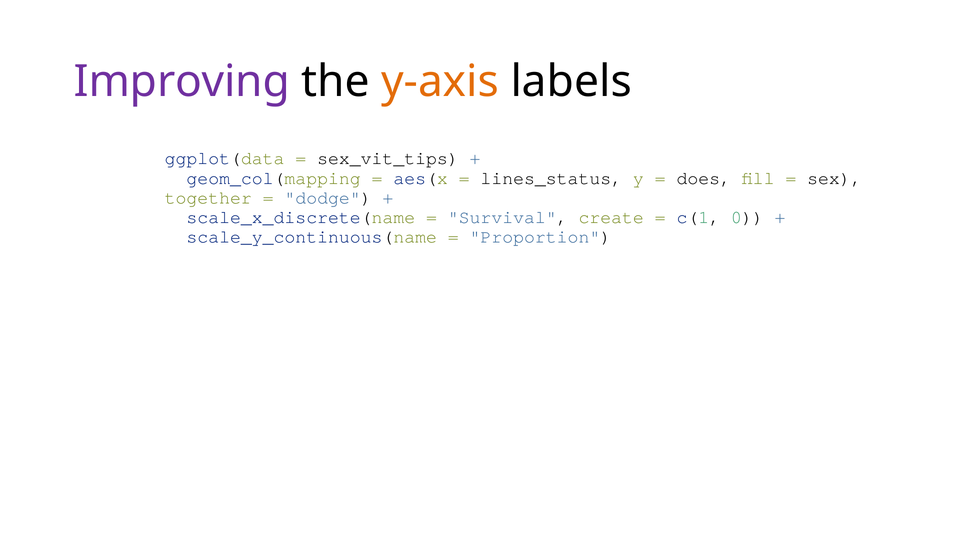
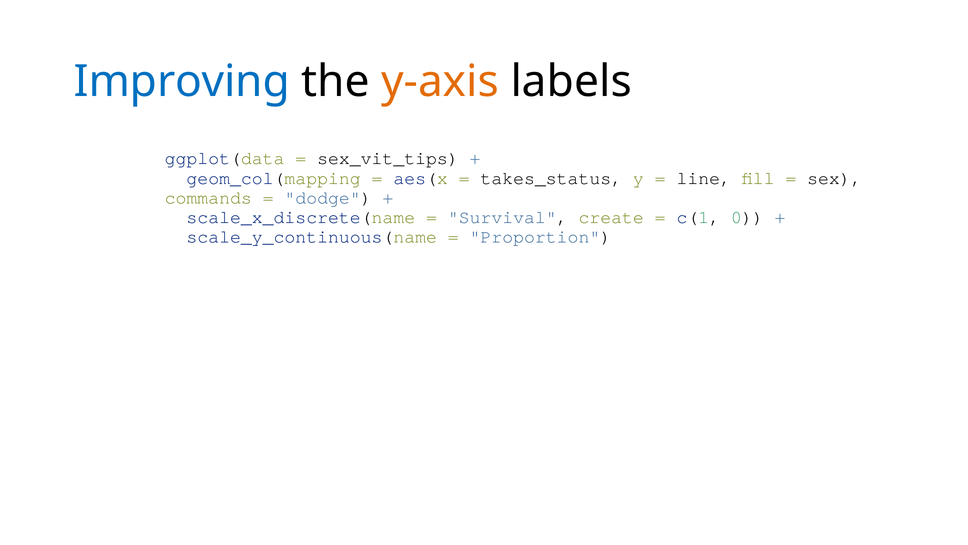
Improving colour: purple -> blue (182, 81)
lines_status: lines_status -> takes_status (551, 178)
does: does -> line (704, 178)
together: together -> commands (208, 197)
